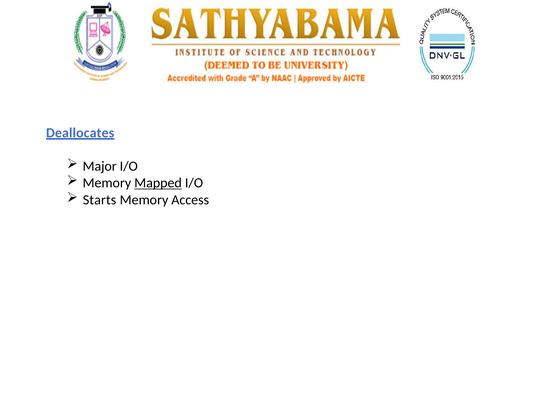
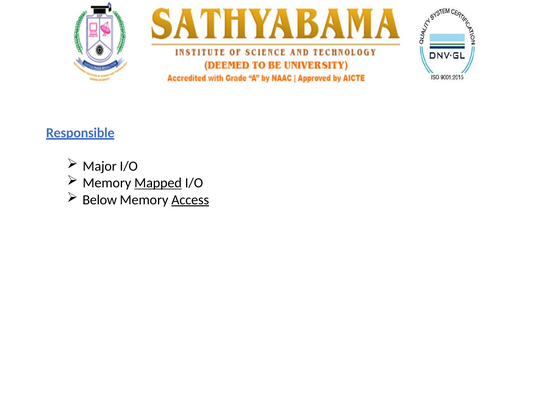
Deallocates: Deallocates -> Responsible (80, 133)
Starts: Starts -> Below (100, 200)
Access underline: none -> present (190, 200)
